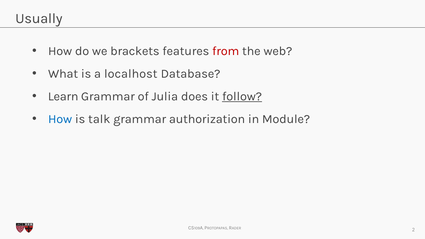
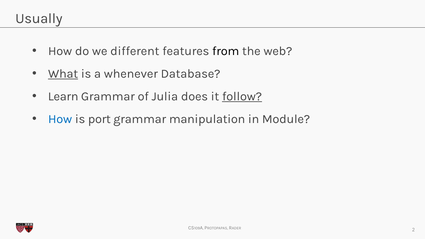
brackets: brackets -> different (135, 51)
from colour: red -> black (226, 51)
What underline: none -> present (63, 74)
localhost: localhost -> whenever (131, 74)
talk: talk -> port (99, 119)
authorization: authorization -> manipulation (207, 119)
